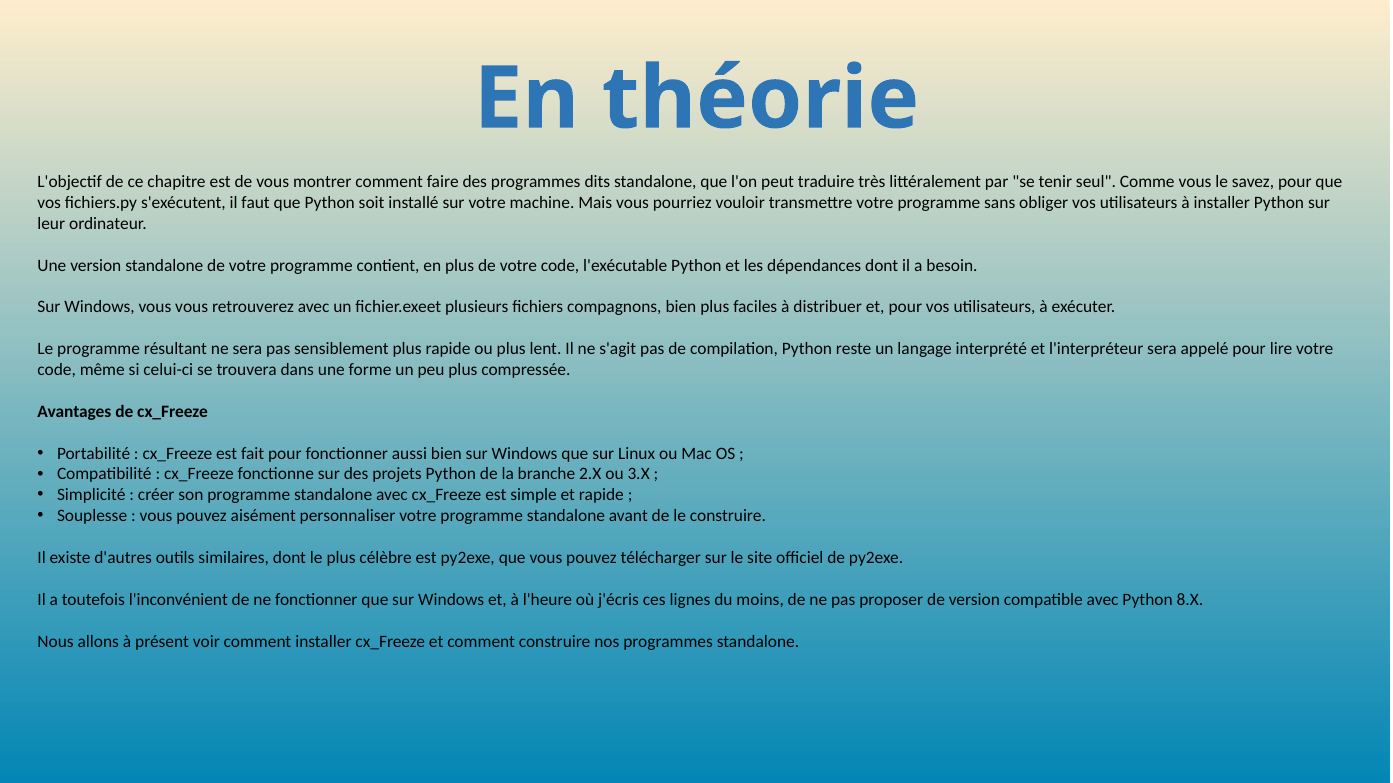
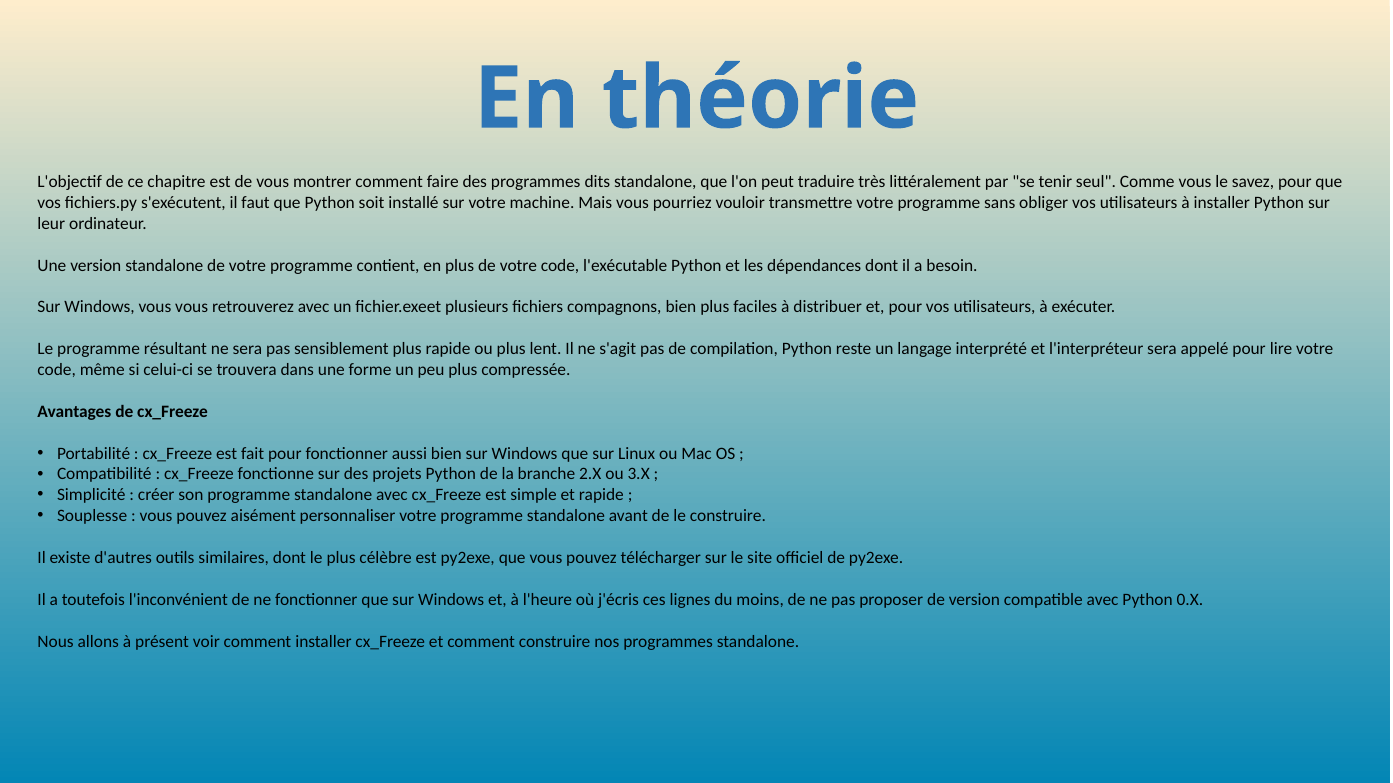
8.X: 8.X -> 0.X (1190, 600)
